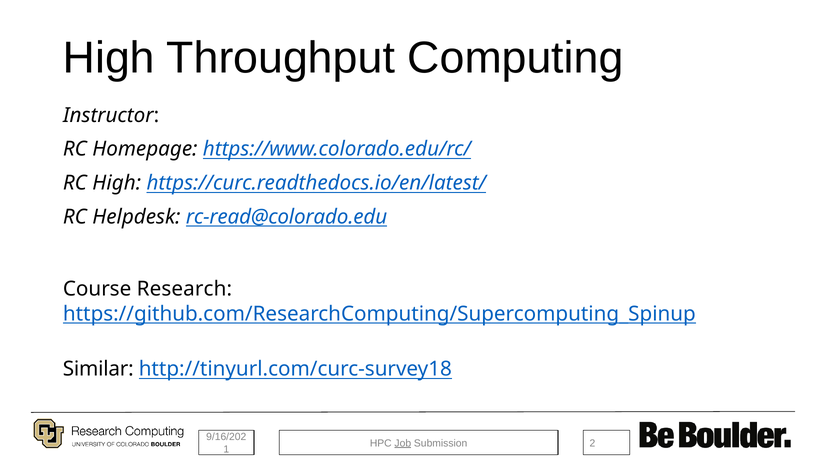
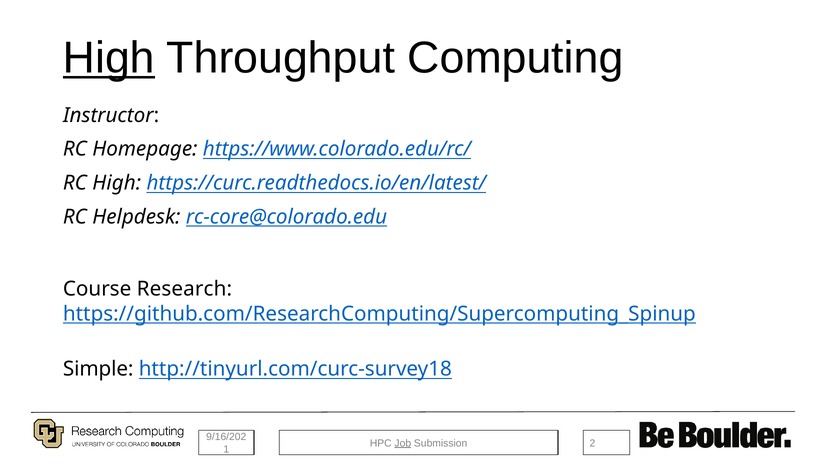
High underline: none -> present (109, 58)
rc-read@colorado.edu: rc-read@colorado.edu -> rc-core@colorado.edu (287, 217)
Similar: Similar -> Simple (98, 369)
